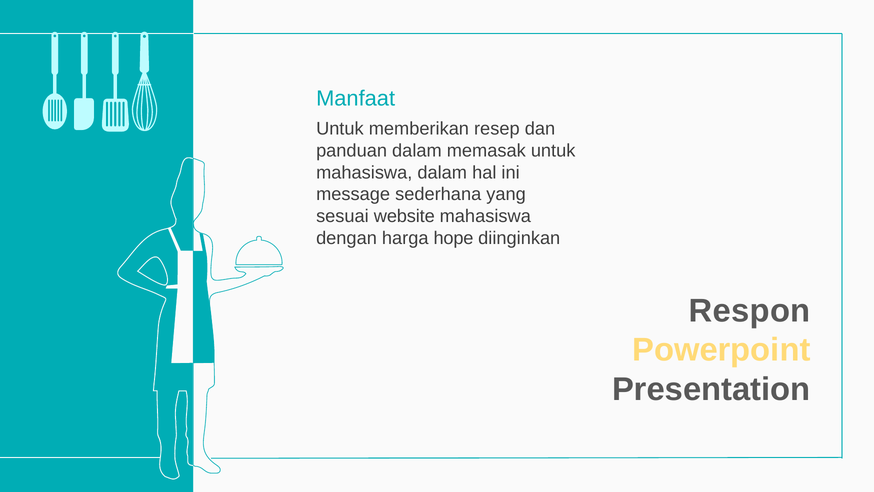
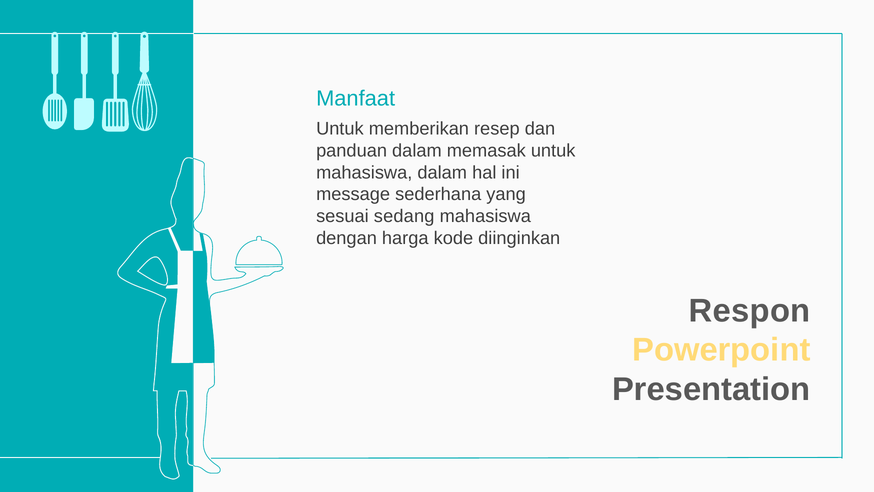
website: website -> sedang (404, 216)
hope: hope -> kode (453, 238)
